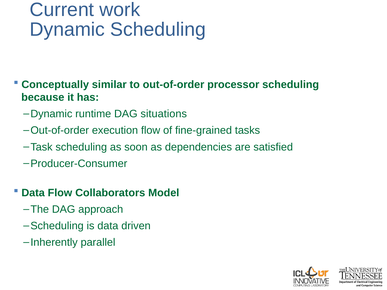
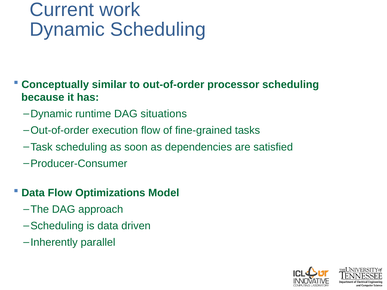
Collaborators: Collaborators -> Optimizations (110, 193)
